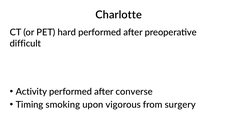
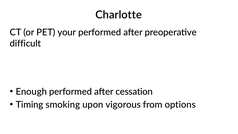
hard: hard -> your (67, 32)
Activity: Activity -> Enough (31, 92)
converse: converse -> cessation (134, 92)
surgery: surgery -> options (180, 105)
